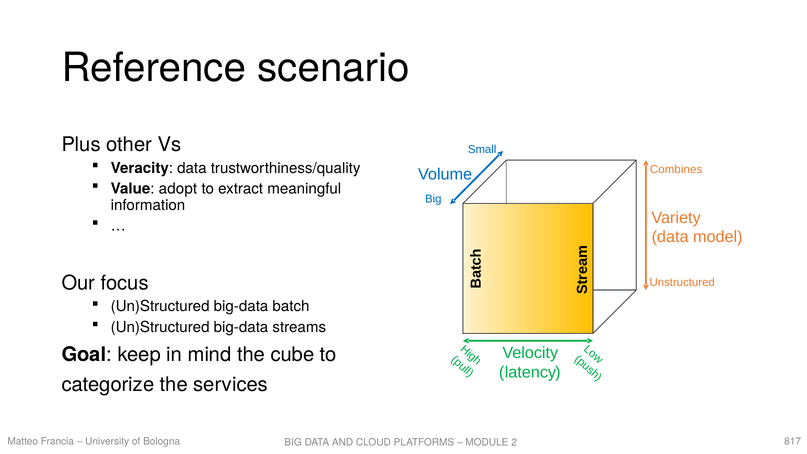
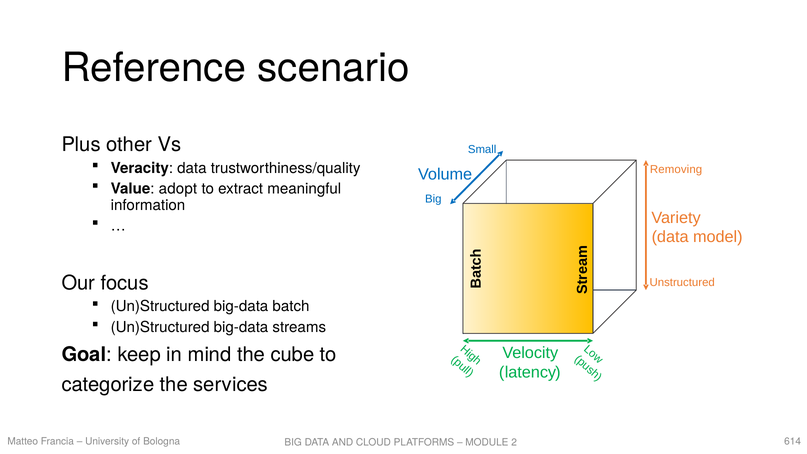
Combines: Combines -> Removing (676, 169)
817: 817 -> 614 (793, 441)
